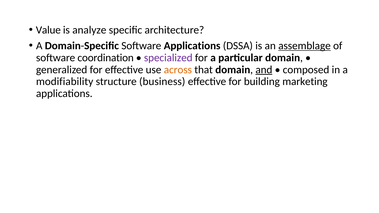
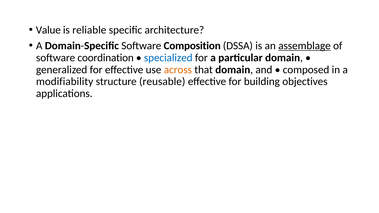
analyze: analyze -> reliable (89, 30)
Software Applications: Applications -> Composition (192, 46)
specialized colour: purple -> blue (168, 58)
and underline: present -> none (264, 70)
business: business -> reusable (162, 82)
marketing: marketing -> objectives (305, 82)
